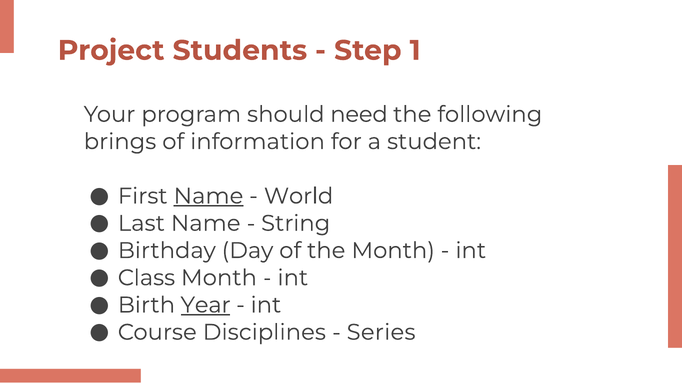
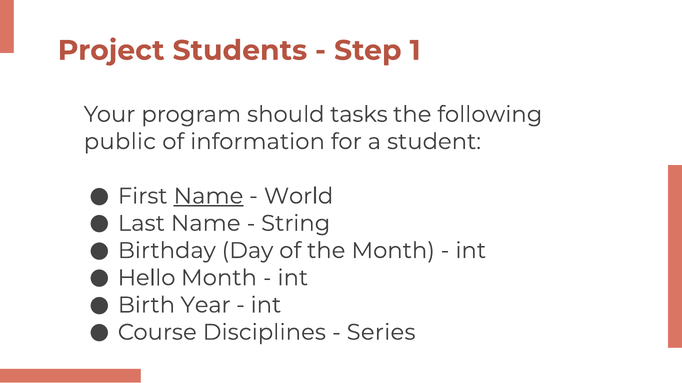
need: need -> tasks (359, 115)
brings: brings -> public (120, 142)
Class: Class -> Hello (147, 278)
Year underline: present -> none (206, 306)
